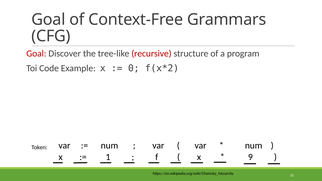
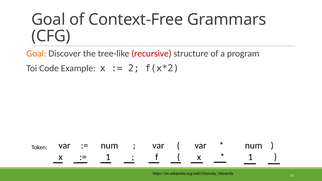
Goal colour: red -> orange (36, 54)
0: 0 -> 2 (134, 68)
9: 9 -> 1 (250, 157)
